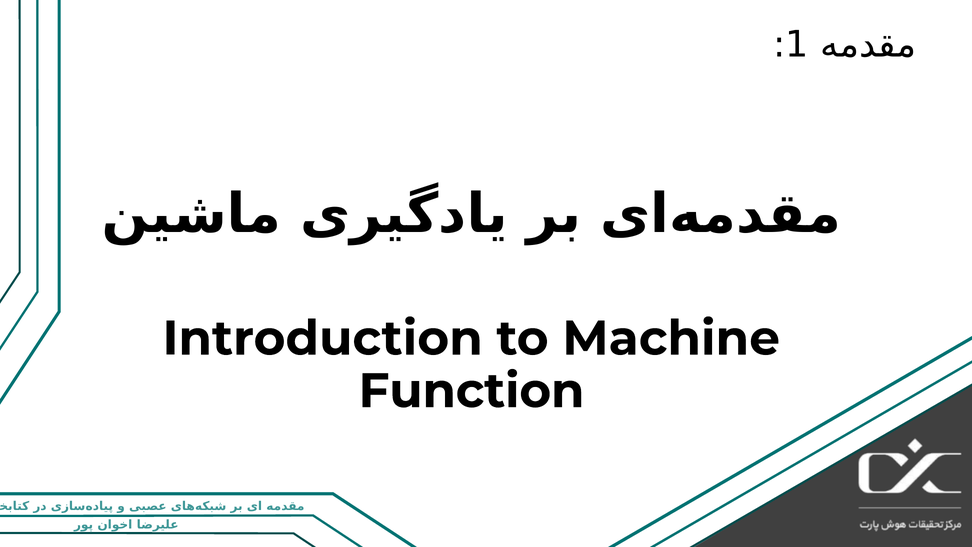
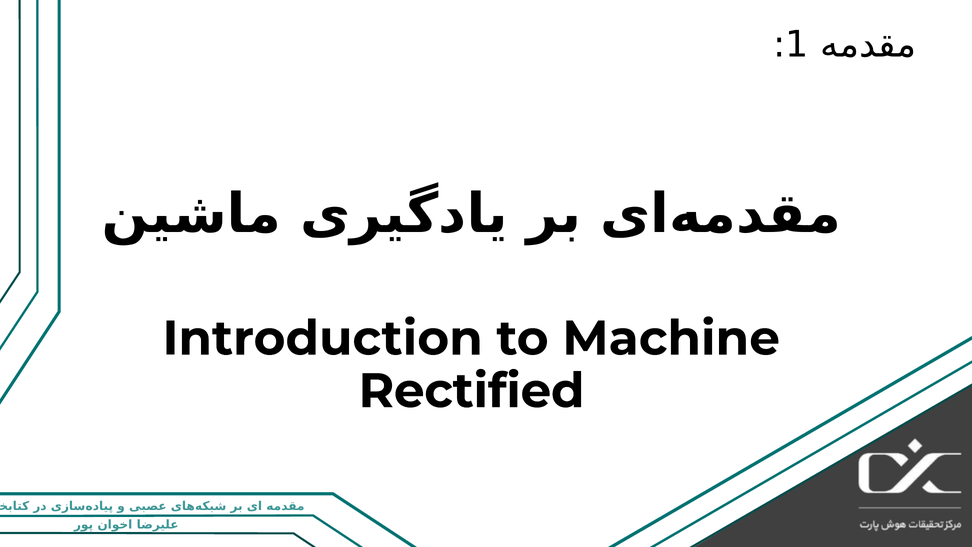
Function: Function -> Rectified (472, 391)
